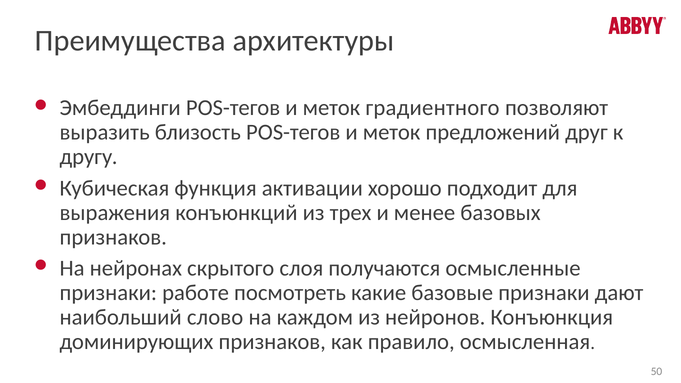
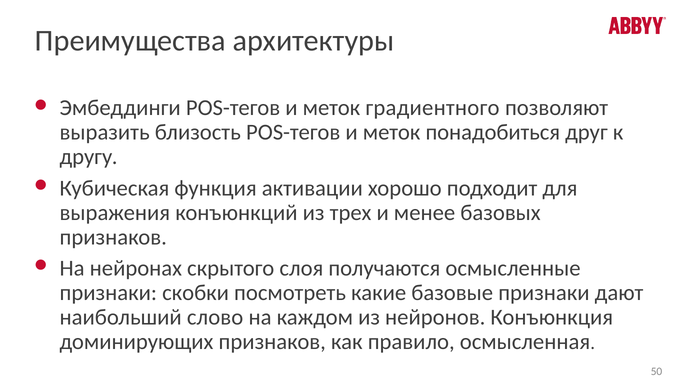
предложений: предложений -> понадобиться (493, 133)
работе: работе -> скобки (196, 293)
